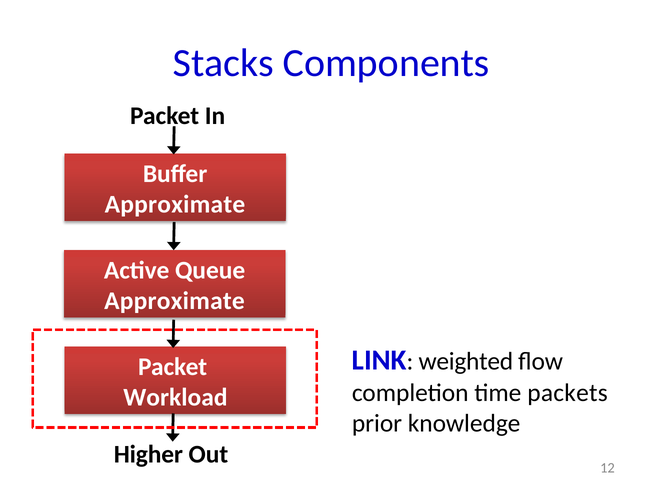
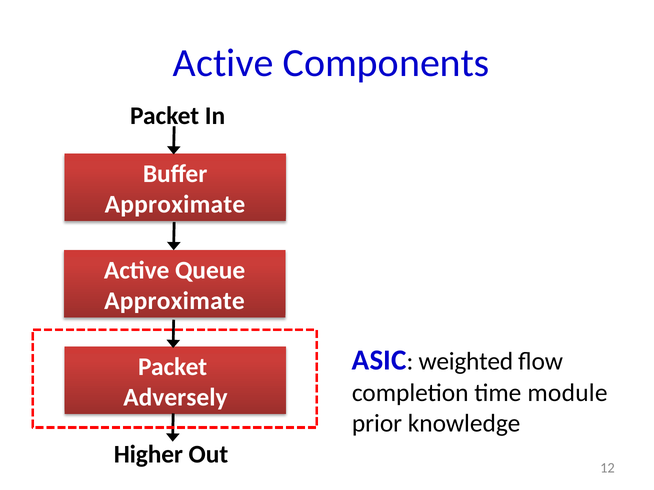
Stacks: Stacks -> Active (223, 63)
LINK: LINK -> ASIC (379, 361)
packets: packets -> module (568, 393)
Workload: Workload -> Adversely (175, 398)
